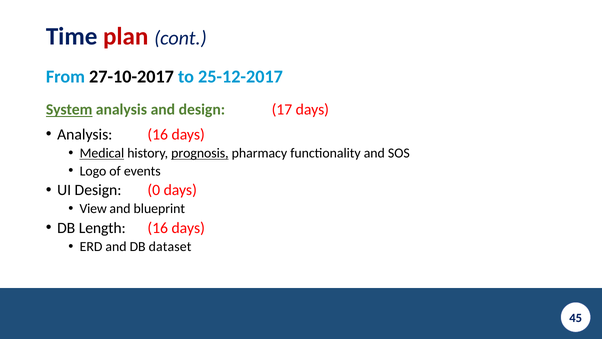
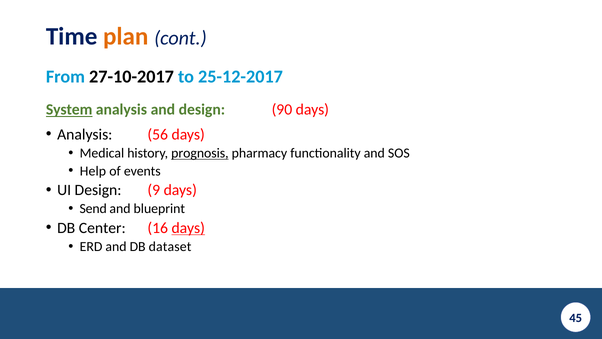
plan colour: red -> orange (126, 36)
17: 17 -> 90 (282, 109)
Analysis 16: 16 -> 56 (158, 135)
Medical underline: present -> none (102, 153)
Logo: Logo -> Help (93, 171)
0: 0 -> 9 (154, 190)
View: View -> Send (93, 209)
Length: Length -> Center (102, 228)
days underline: none -> present (188, 228)
